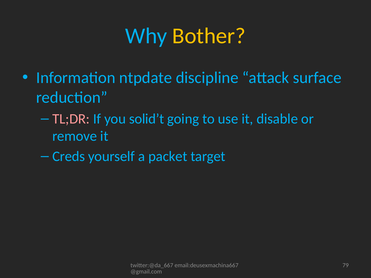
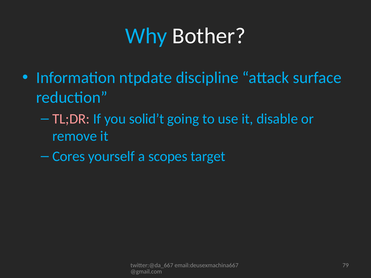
Bother colour: yellow -> white (209, 36)
Creds: Creds -> Cores (69, 156)
packet: packet -> scopes (168, 156)
